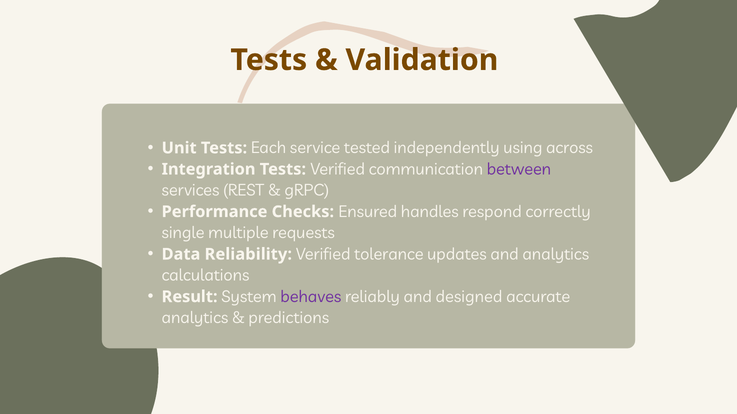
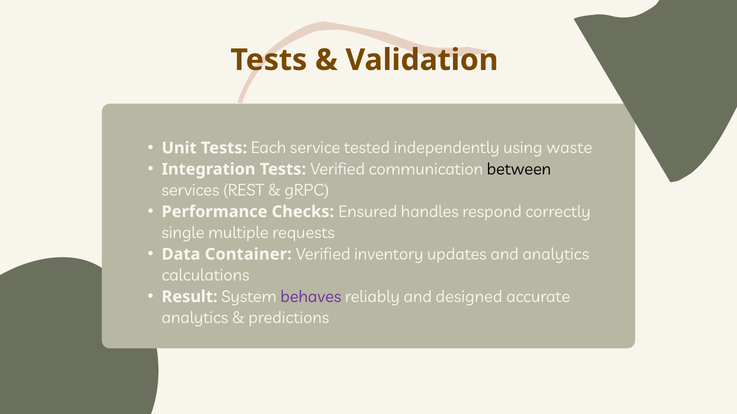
across: across -> waste (569, 148)
between colour: purple -> black (519, 169)
Reliability: Reliability -> Container (248, 255)
tolerance: tolerance -> inventory (389, 255)
